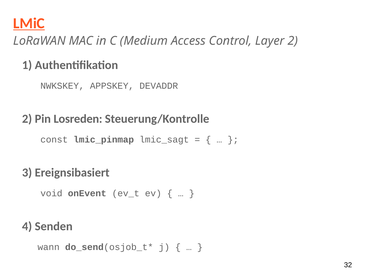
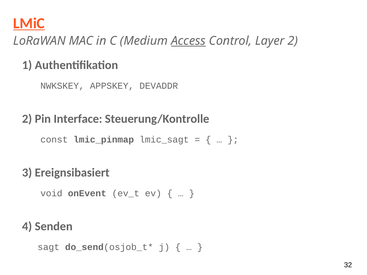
Access underline: none -> present (188, 41)
Losreden: Losreden -> Interface (78, 119)
wann: wann -> sagt (49, 247)
